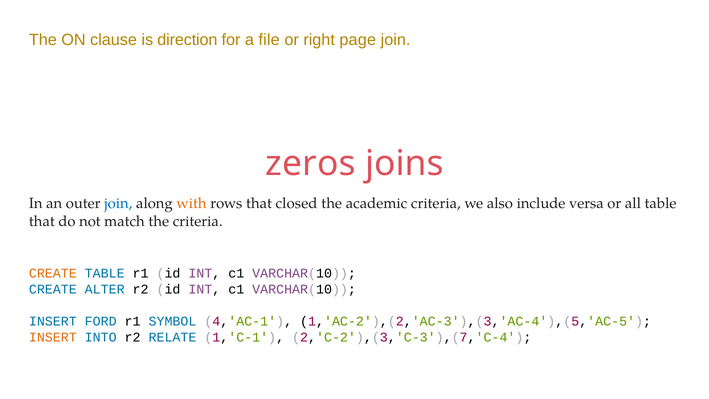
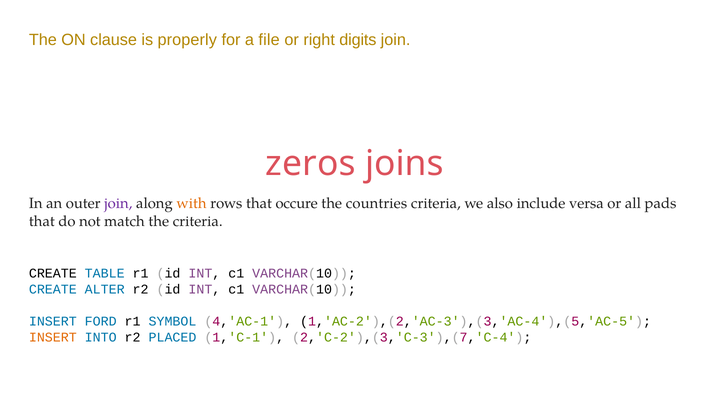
direction: direction -> properly (187, 40)
page: page -> digits (358, 40)
join colour: blue -> purple (118, 203)
closed: closed -> occure (297, 203)
academic: academic -> countries (376, 203)
all table: table -> pads (661, 203)
CREATE colour: orange -> black (53, 273)
RELATE: RELATE -> PLACED (172, 337)
